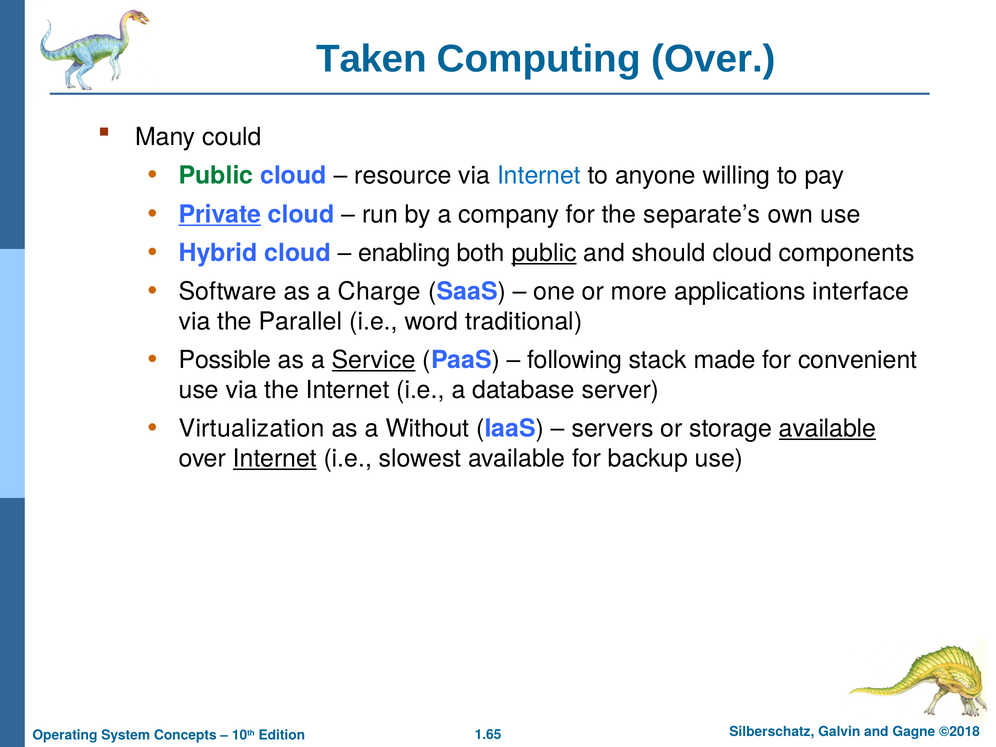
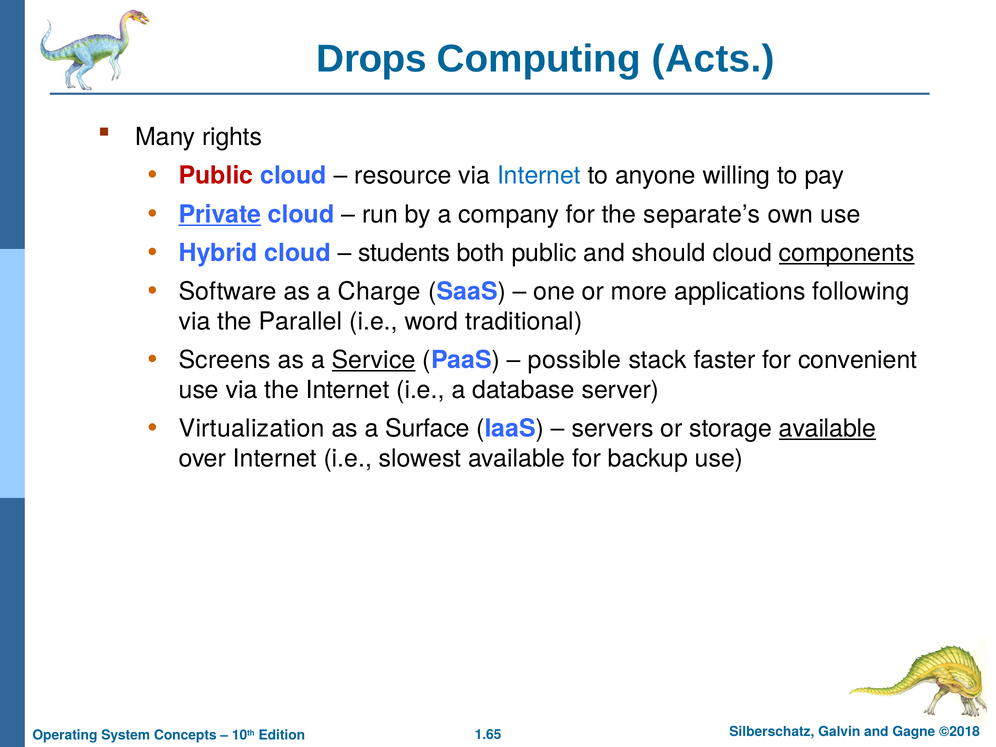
Taken: Taken -> Drops (372, 59)
Computing Over: Over -> Acts (713, 59)
could: could -> rights (232, 137)
Public colour: green -> red (216, 176)
enabling: enabling -> students (404, 253)
public underline: present -> none (544, 253)
components underline: none -> present (847, 253)
interface: interface -> following (861, 292)
Possible: Possible -> Screens (225, 360)
following: following -> possible (575, 360)
made: made -> faster (725, 360)
Without: Without -> Surface (427, 428)
Internet underline: present -> none (275, 458)
